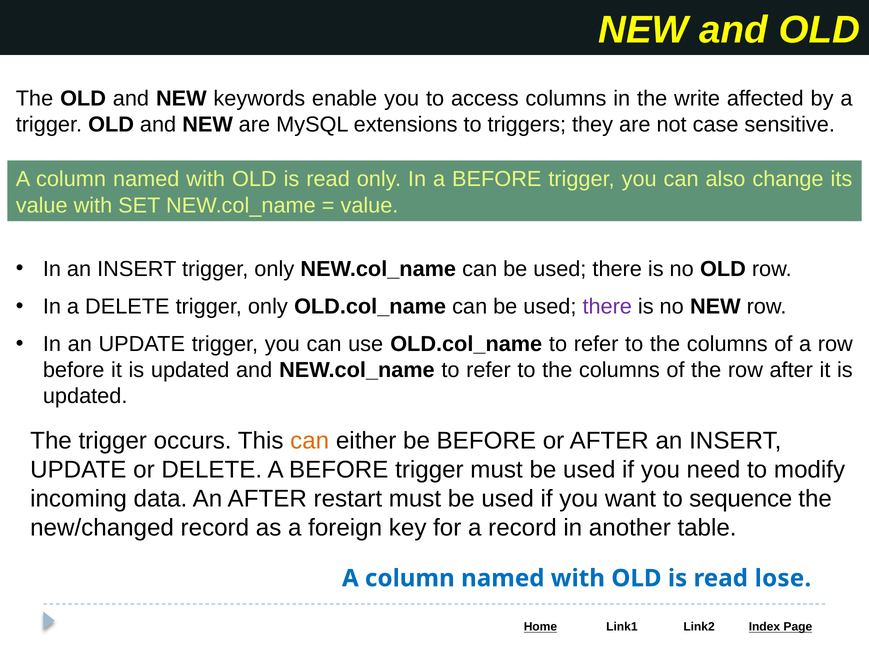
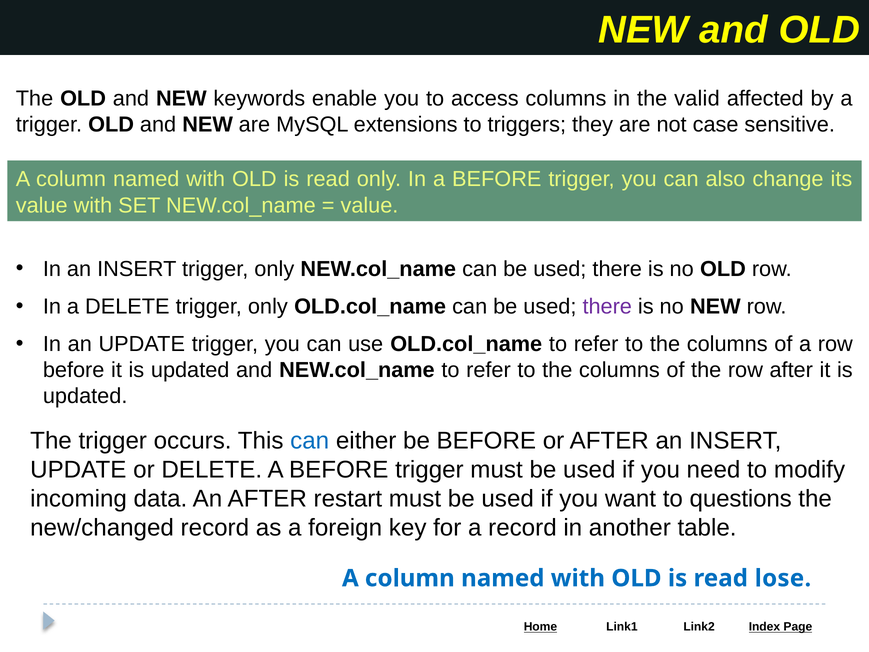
write: write -> valid (697, 98)
can colour: orange -> blue (310, 440)
sequence: sequence -> questions (741, 498)
